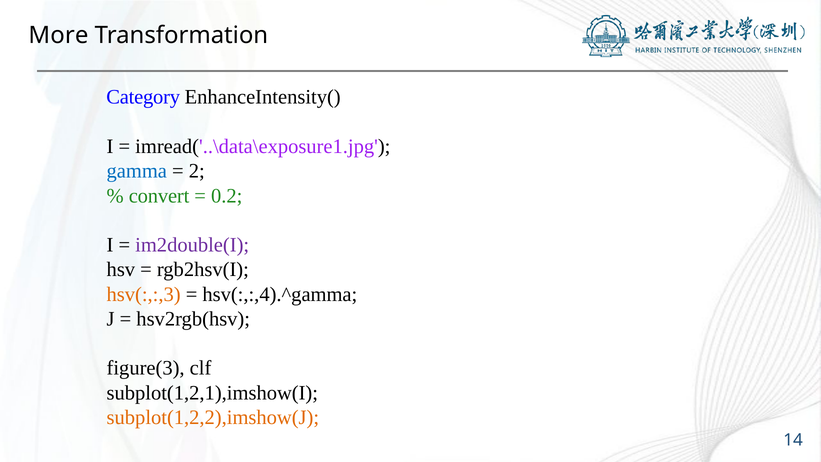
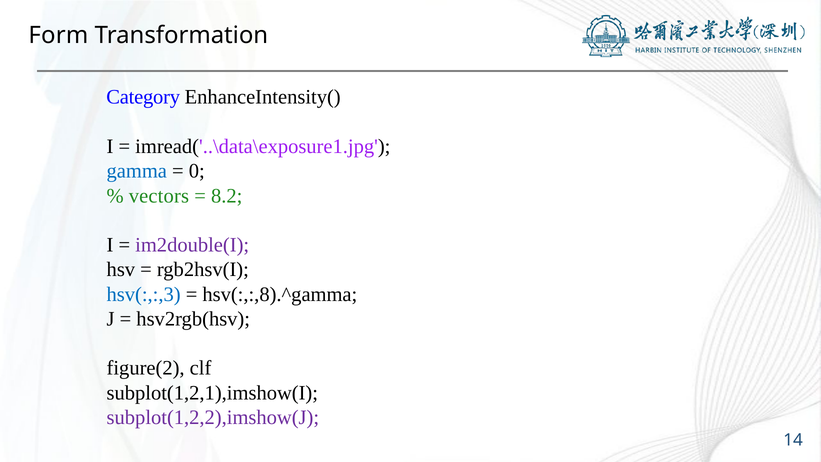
More: More -> Form (58, 35)
2: 2 -> 0 (197, 171)
convert: convert -> vectors (159, 196)
0.2: 0.2 -> 8.2 (227, 196)
hsv(:,:,3 colour: orange -> blue (144, 294)
hsv(:,:,4).^gamma: hsv(:,:,4).^gamma -> hsv(:,:,8).^gamma (280, 294)
figure(3: figure(3 -> figure(2 (146, 368)
subplot(1,2,2),imshow(J colour: orange -> purple (213, 417)
